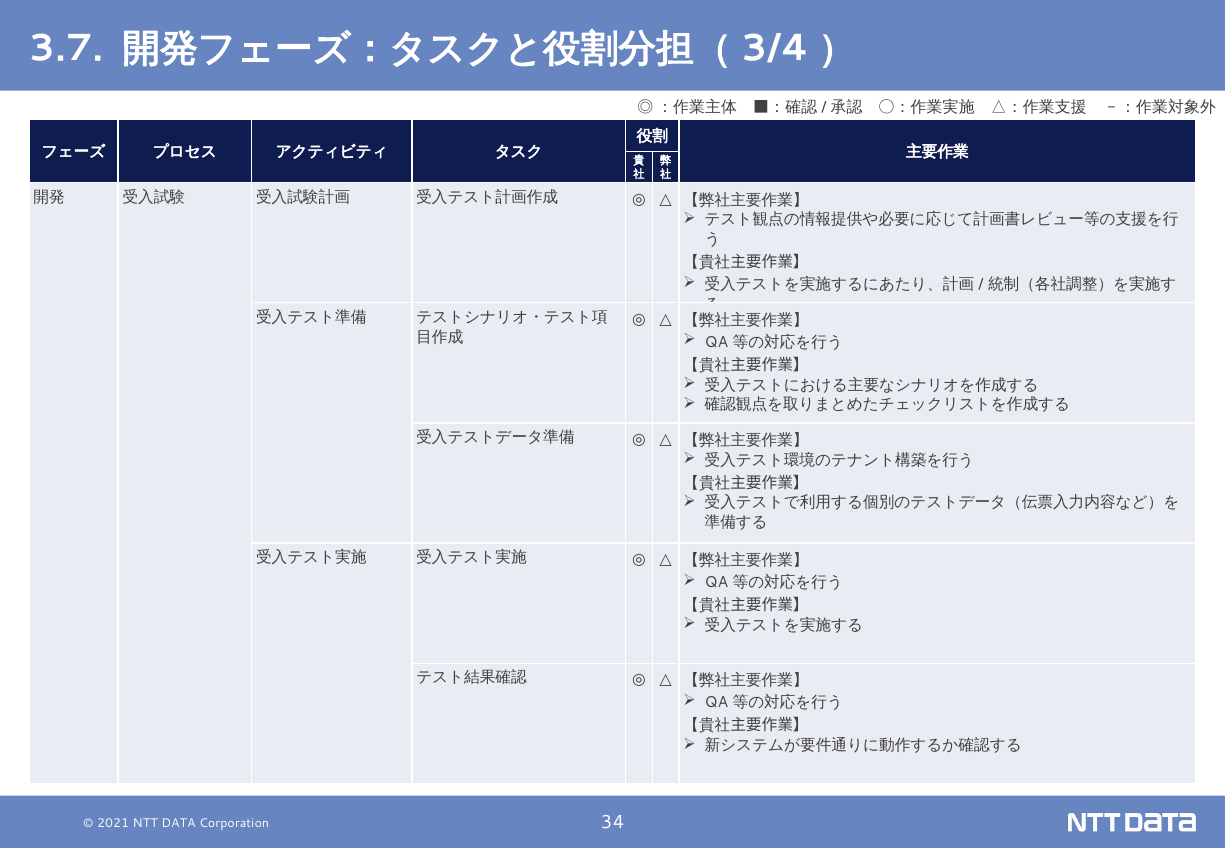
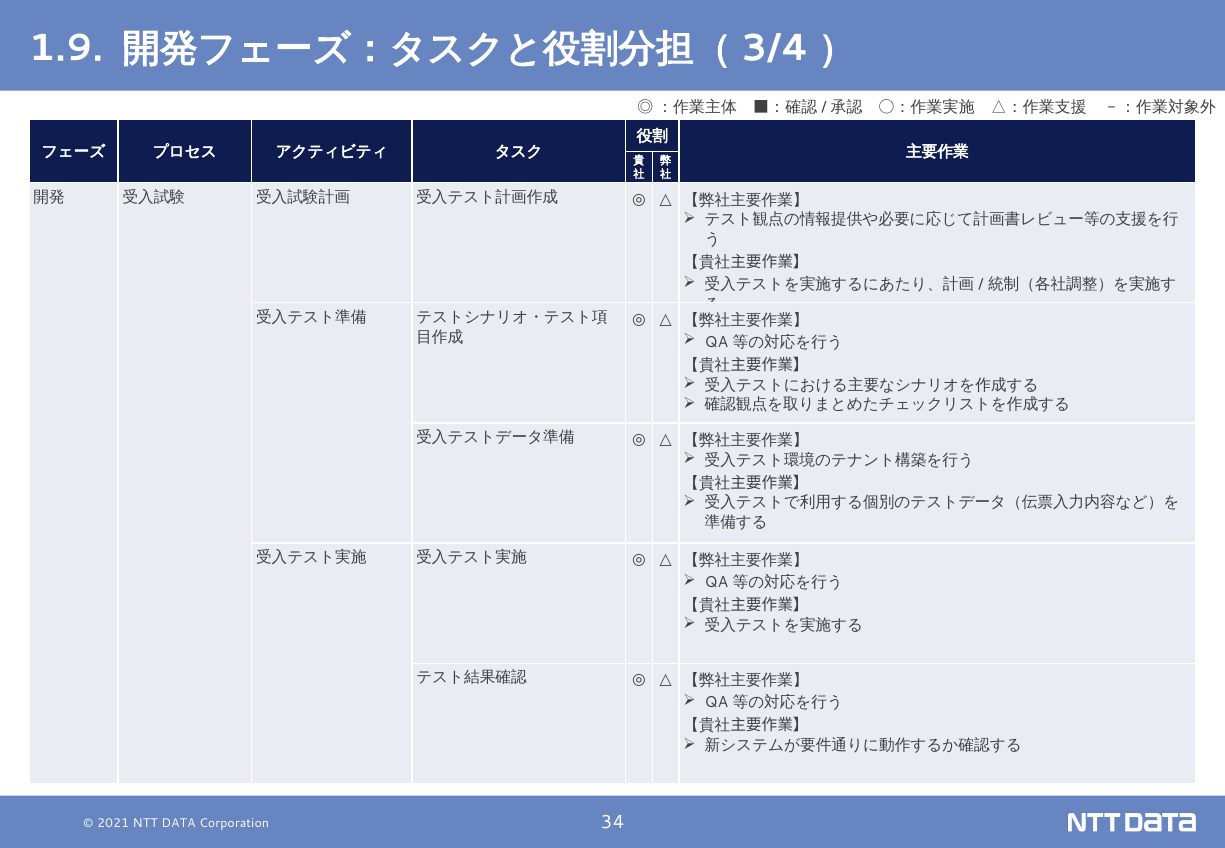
3.7: 3.7 -> 1.9 (66, 48)
